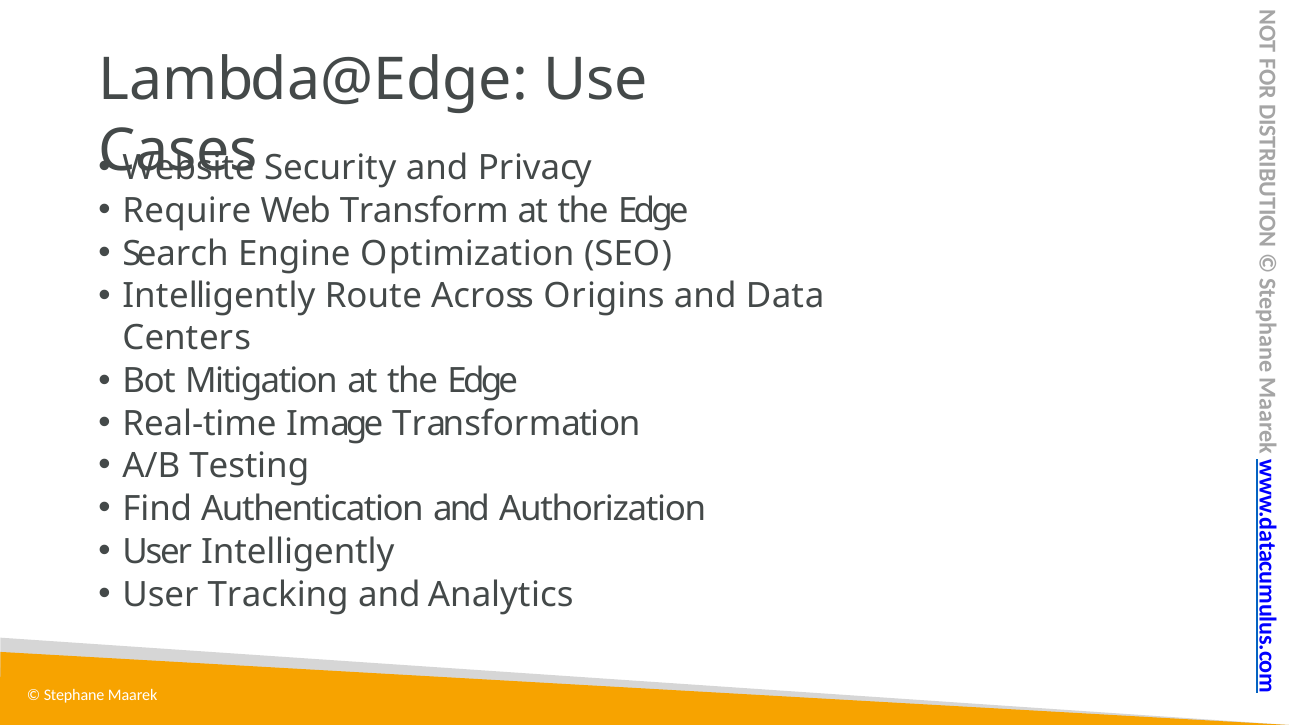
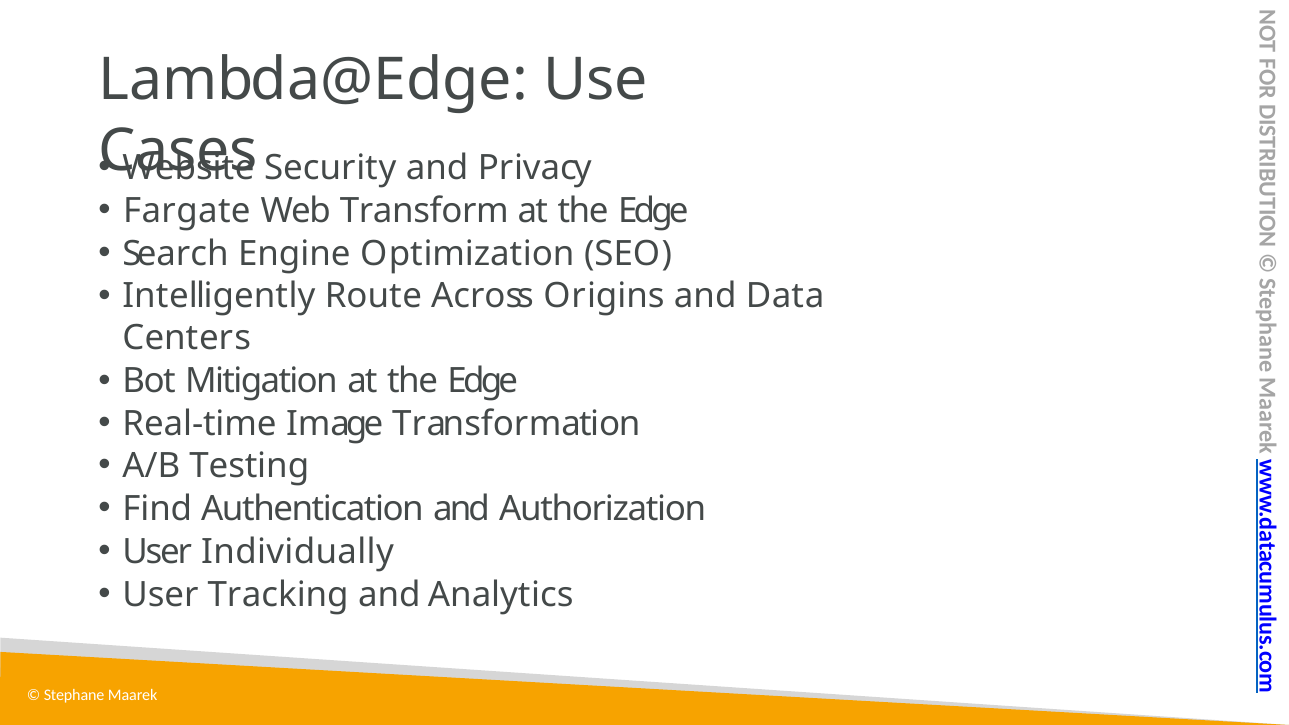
Require: Require -> Fargate (187, 211)
User Intelligently: Intelligently -> Individually (298, 552)
